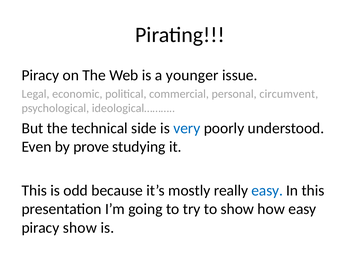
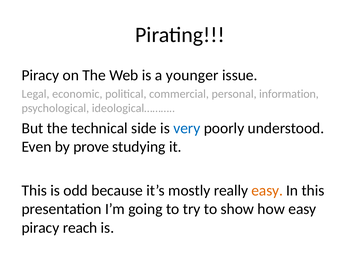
circumvent: circumvent -> information (289, 94)
easy colour: blue -> orange (267, 190)
piracy show: show -> reach (80, 228)
